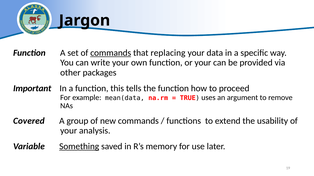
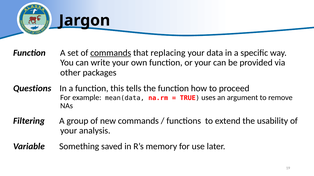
Important: Important -> Questions (32, 89)
Covered: Covered -> Filtering (29, 121)
Something underline: present -> none (79, 147)
